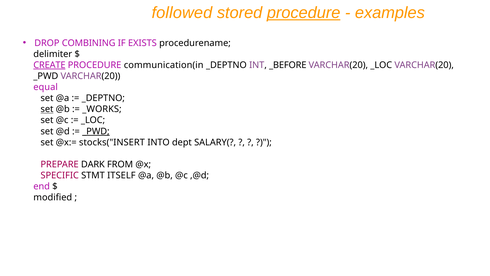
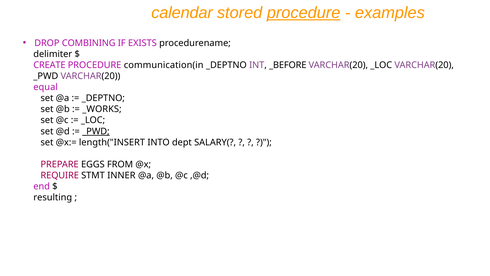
followed: followed -> calendar (182, 13)
CREATE underline: present -> none (49, 65)
set underline: present -> none (47, 109)
stocks("INSERT: stocks("INSERT -> length("INSERT (112, 142)
DARK: DARK -> EGGS (93, 164)
SPECIFIC: SPECIFIC -> REQUIRE (60, 175)
ITSELF: ITSELF -> INNER (121, 175)
modified: modified -> resulting (53, 197)
